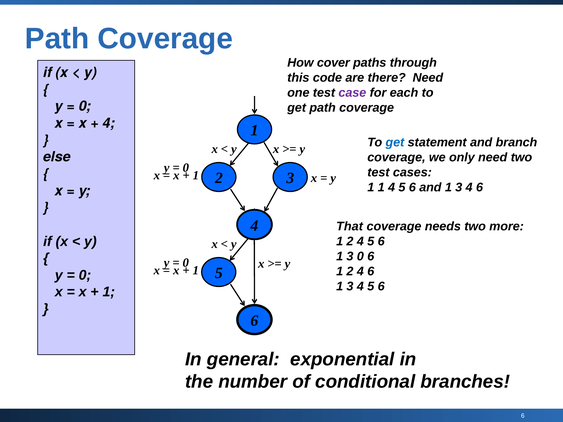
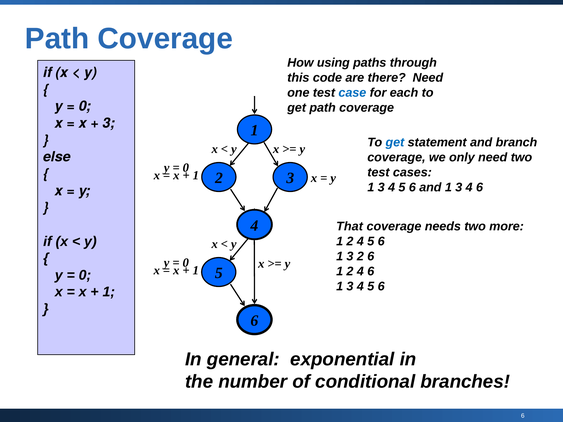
cover: cover -> using (333, 63)
case colour: purple -> blue (352, 93)
4: 4 -> 3 (109, 123)
1: 1 -> 3 (381, 188)
3 0: 0 -> 2 (360, 257)
